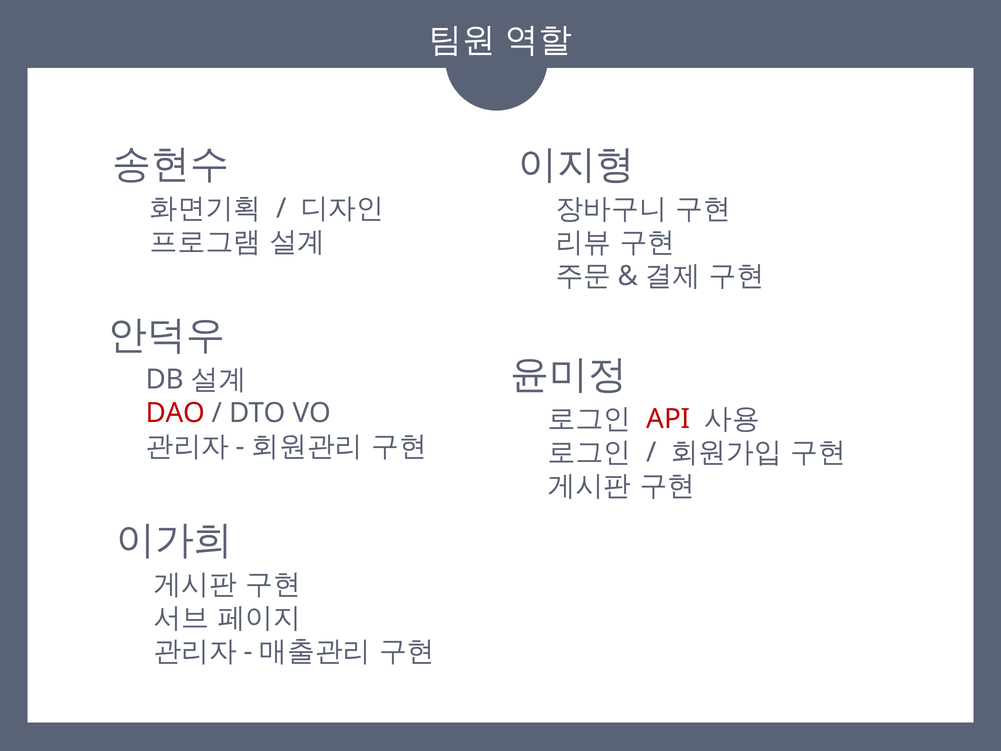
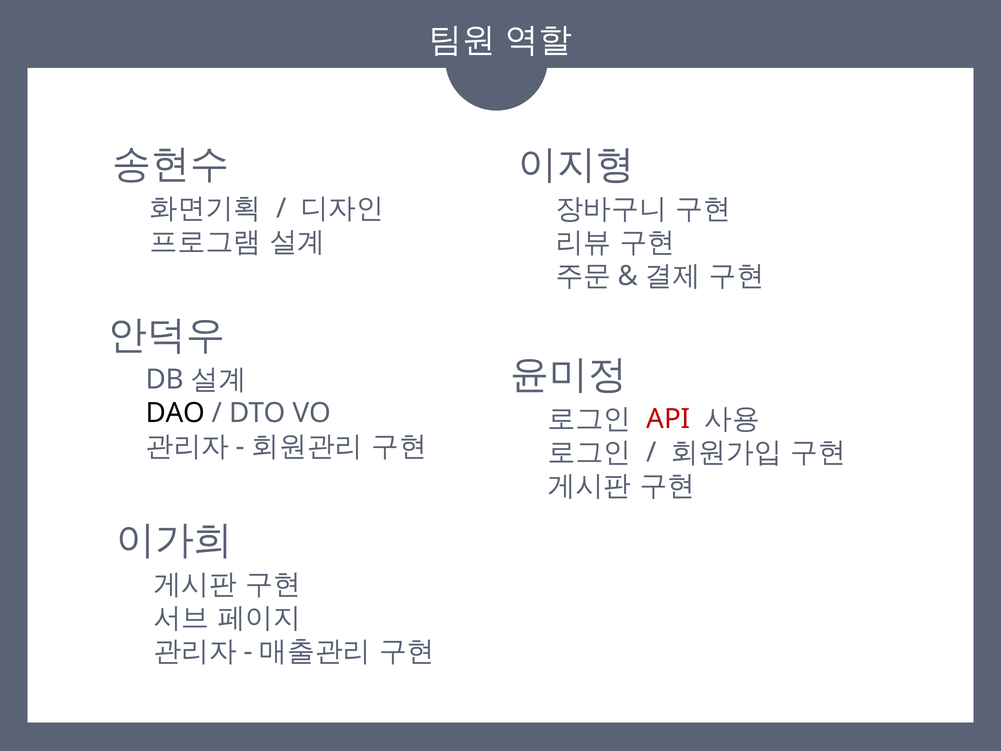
DAO colour: red -> black (175, 413)
